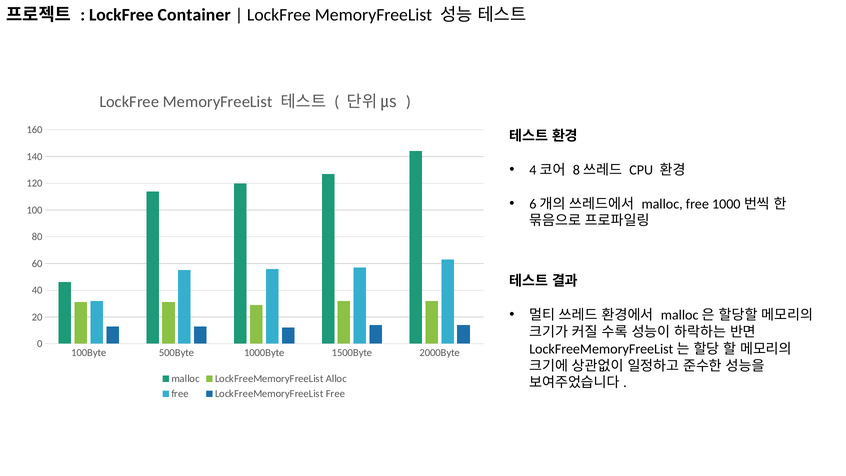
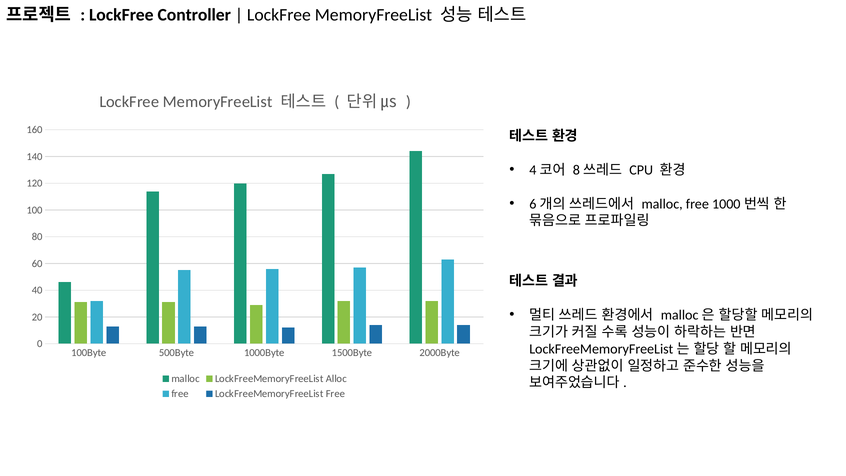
Container: Container -> Controller (194, 15)
